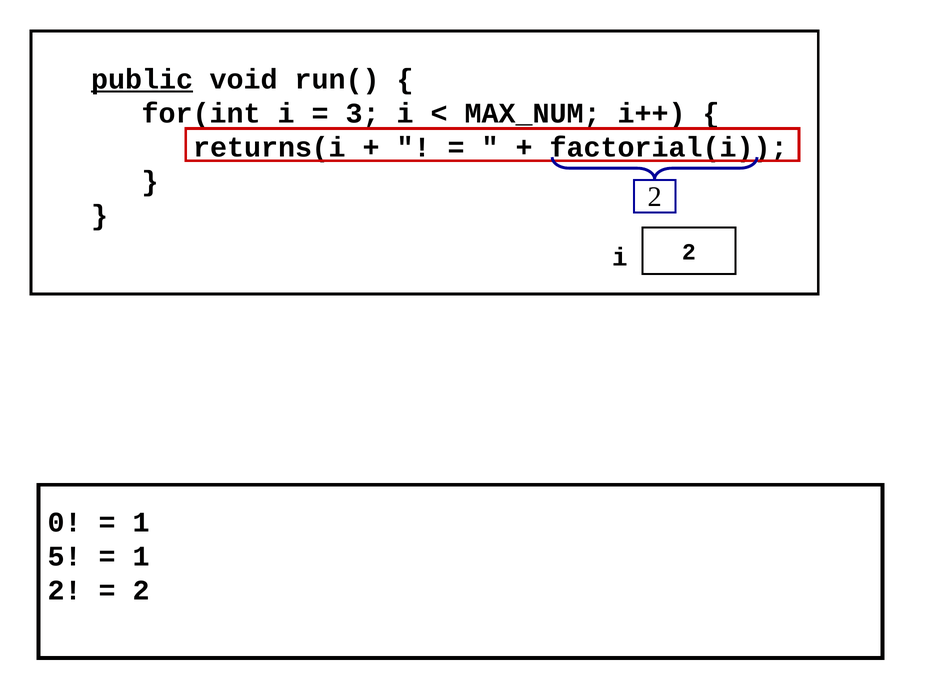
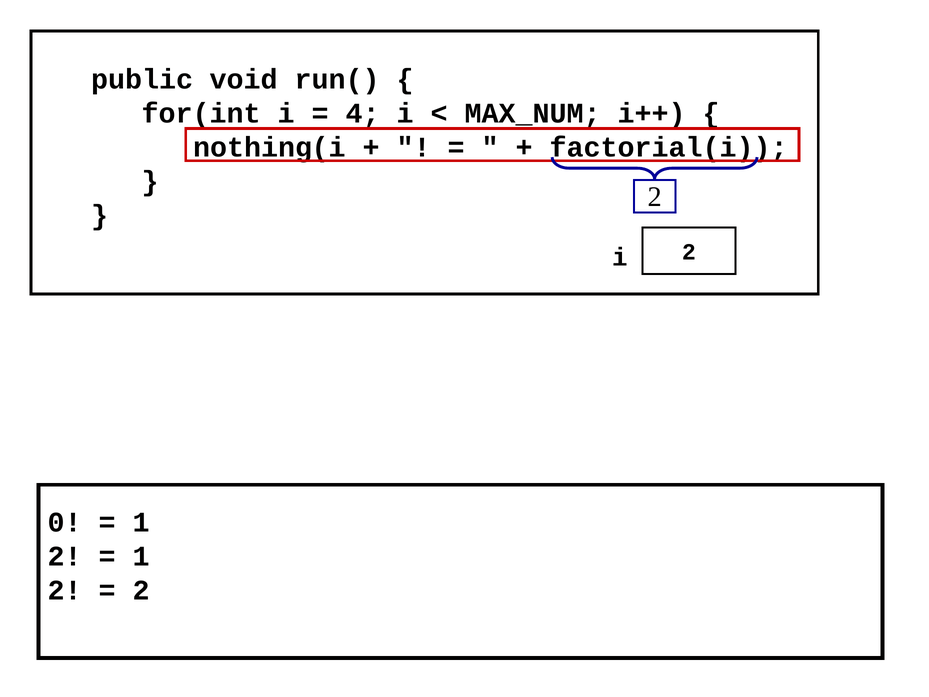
public underline: present -> none (142, 79)
3: 3 -> 4 (363, 113)
returns(i: returns(i -> nothing(i (270, 147)
5: 5 -> 2 (65, 556)
